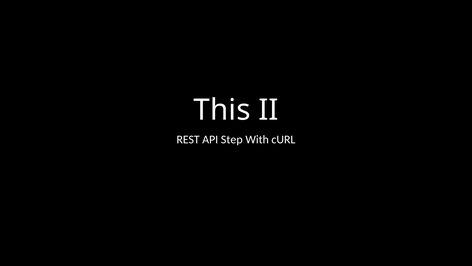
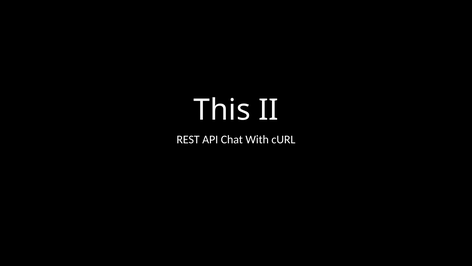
Step: Step -> Chat (232, 139)
